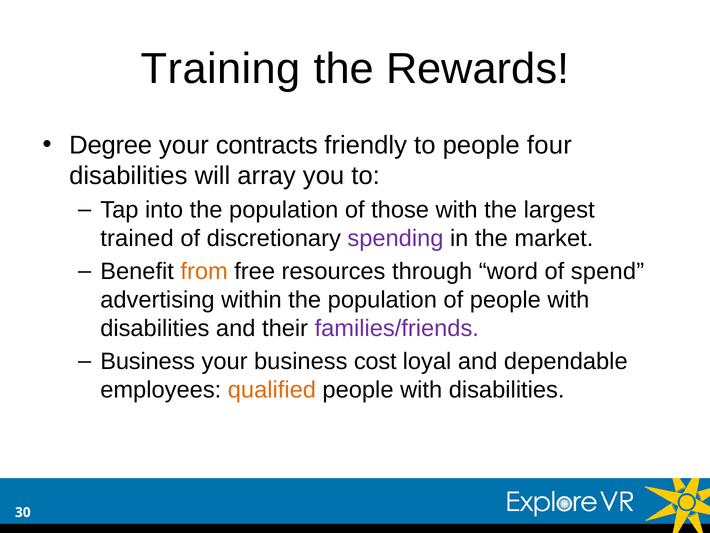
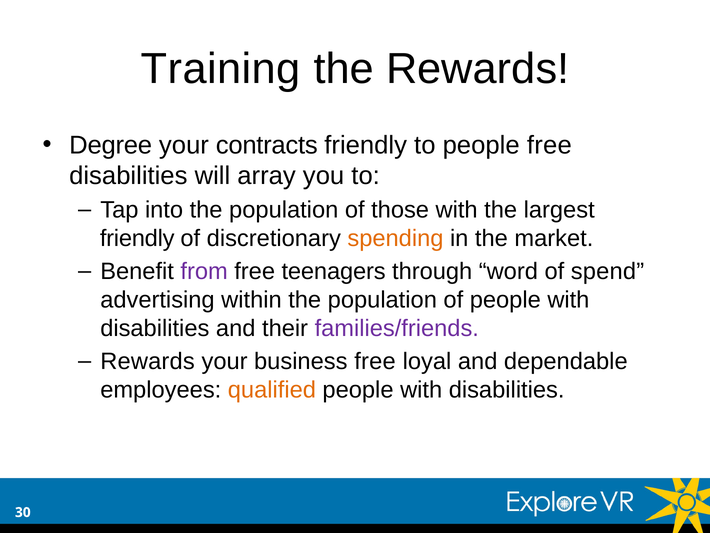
people four: four -> free (549, 145)
trained: trained -> friendly (137, 238)
spending colour: purple -> orange (395, 238)
from colour: orange -> purple (204, 271)
resources: resources -> teenagers (334, 271)
Business: Business -> Rewards (148, 361)
business cost: cost -> free (375, 361)
